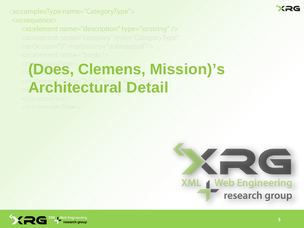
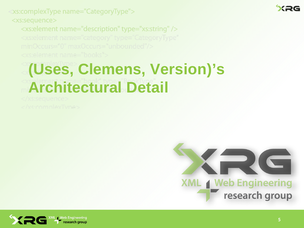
Does: Does -> Uses (51, 69)
Mission)’s: Mission)’s -> Version)’s (187, 69)
